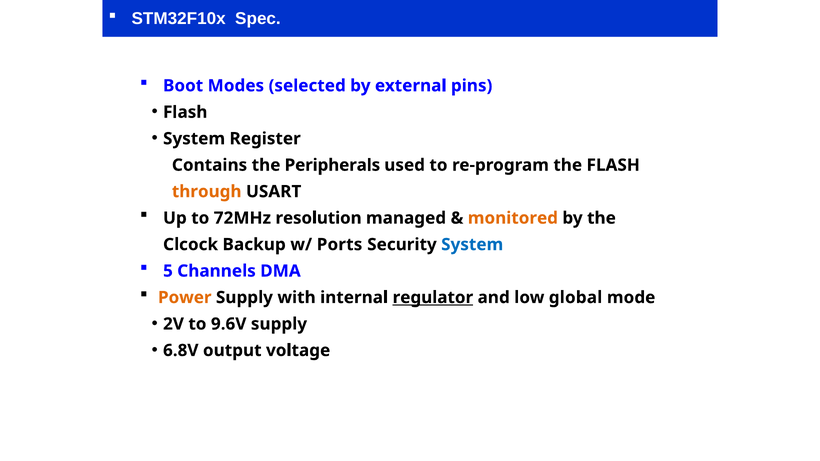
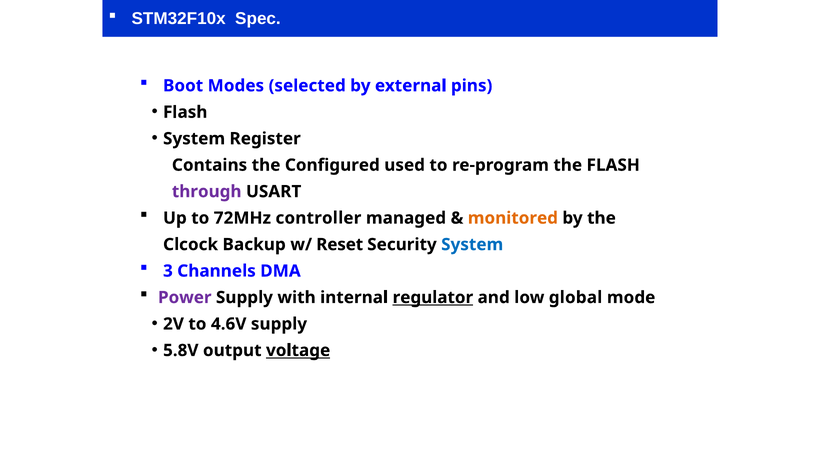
Peripherals: Peripherals -> Configured (332, 165)
through colour: orange -> purple (207, 192)
resolution: resolution -> controller (318, 218)
Ports: Ports -> Reset (340, 245)
5: 5 -> 3 (168, 271)
Power colour: orange -> purple (185, 298)
9.6V: 9.6V -> 4.6V (229, 324)
6.8V: 6.8V -> 5.8V (181, 351)
voltage underline: none -> present (298, 351)
